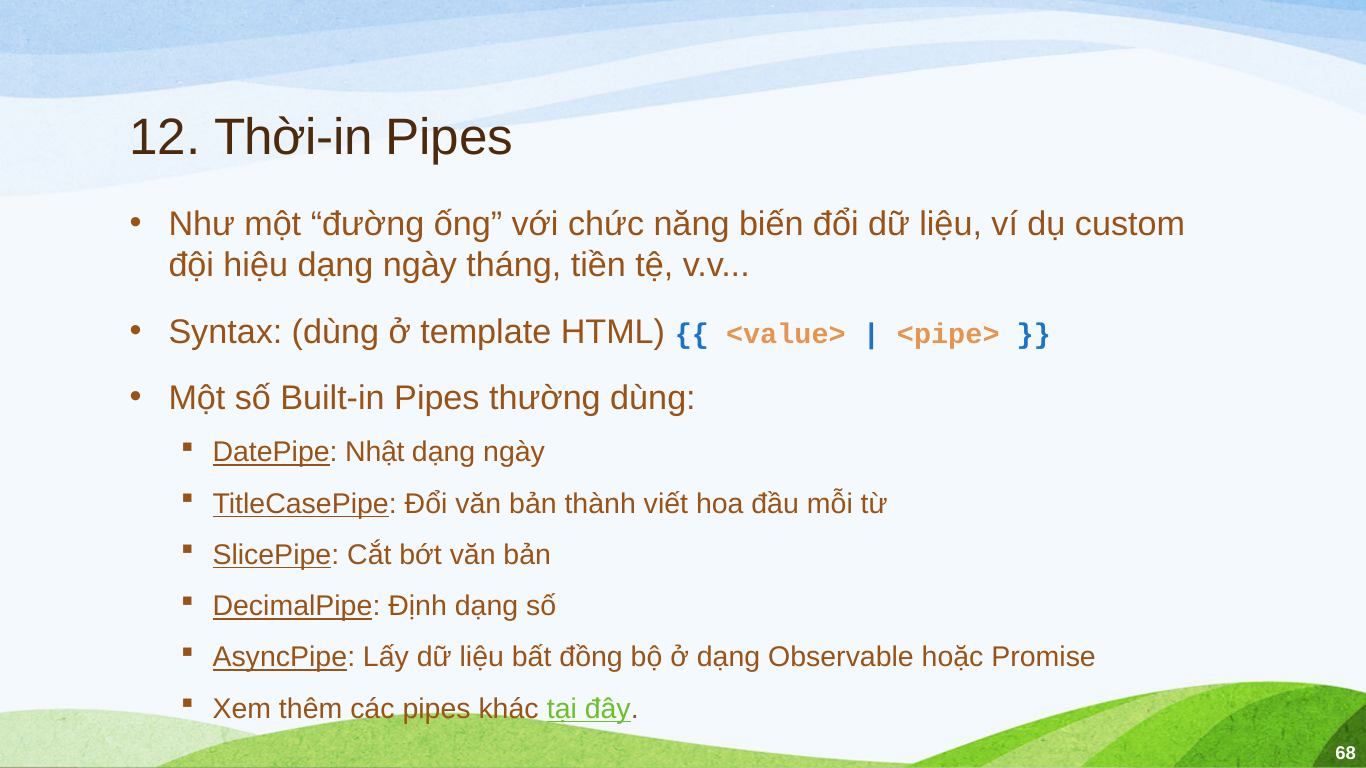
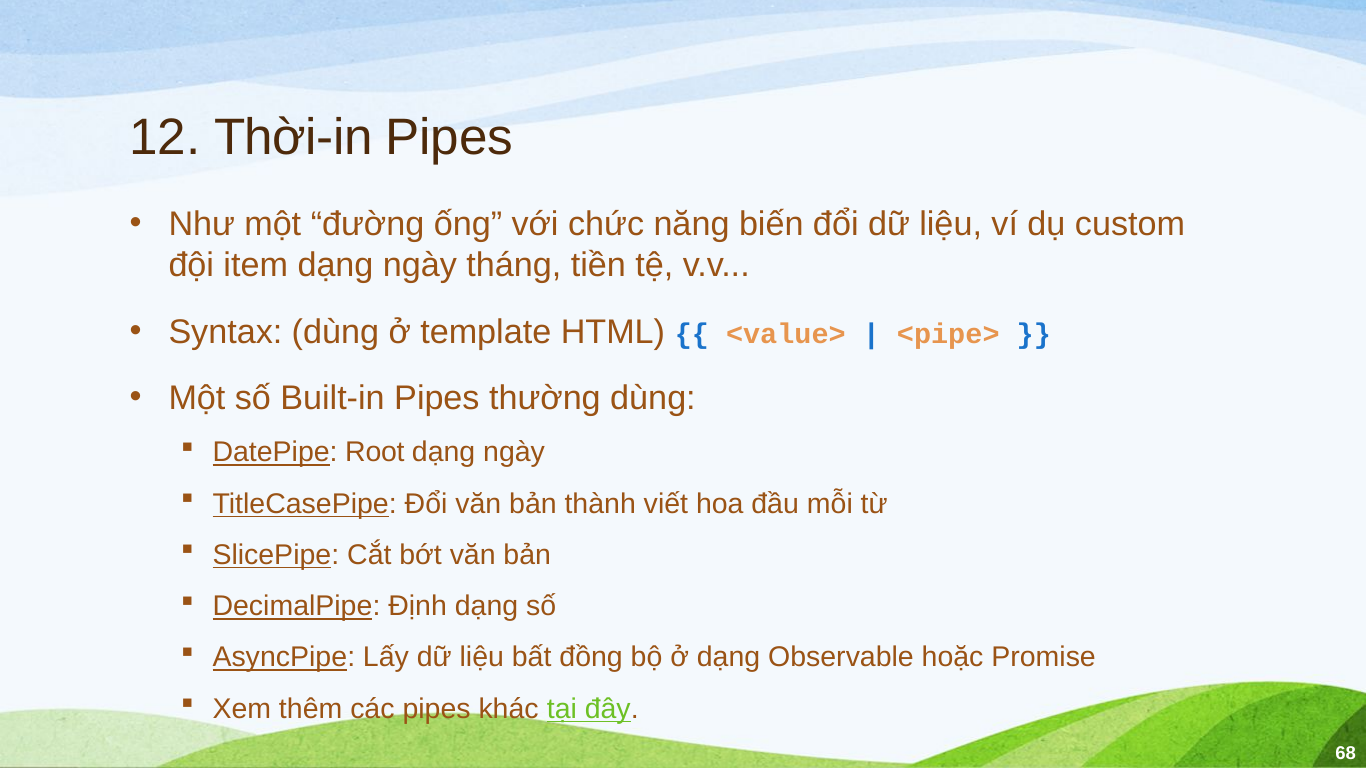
hiệu: hiệu -> item (256, 265)
Nhật: Nhật -> Root (375, 453)
